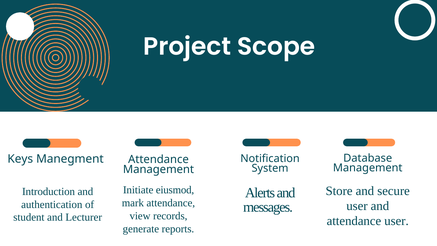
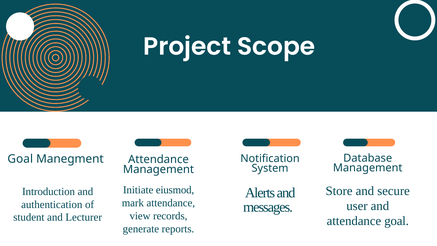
Keys: Keys -> Goal (20, 159)
attendance user: user -> goal (397, 221)
